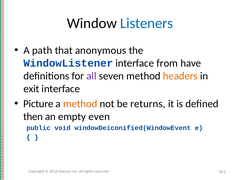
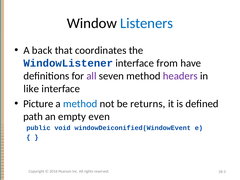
path: path -> back (42, 50)
anonymous: anonymous -> coordinates (101, 50)
headers colour: orange -> purple (180, 76)
exit: exit -> like (31, 89)
method colour: orange -> blue (80, 104)
then: then -> path (33, 116)
